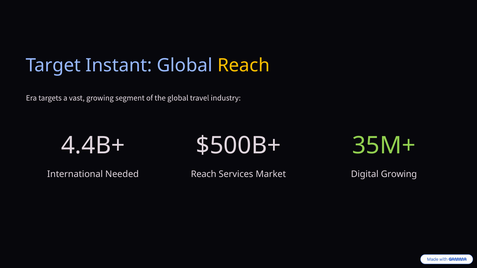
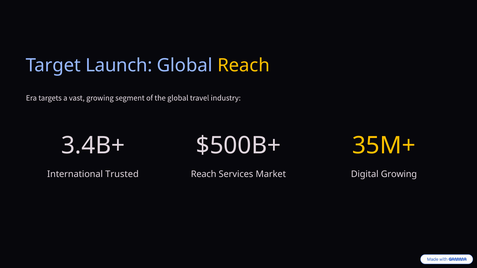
Instant: Instant -> Launch (119, 66)
4.4B+: 4.4B+ -> 3.4B+ (93, 146)
35M+ colour: light green -> yellow (384, 146)
Needed: Needed -> Trusted (122, 174)
